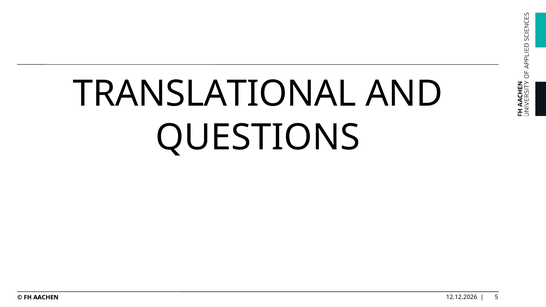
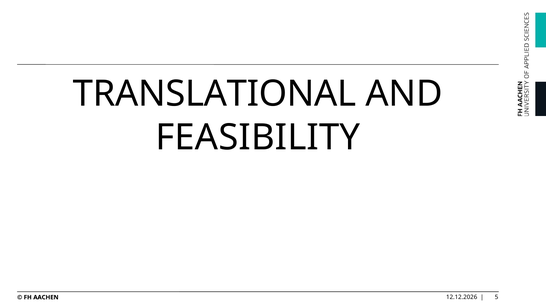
QUESTIONS: QUESTIONS -> FEASIBILITY (258, 138)
